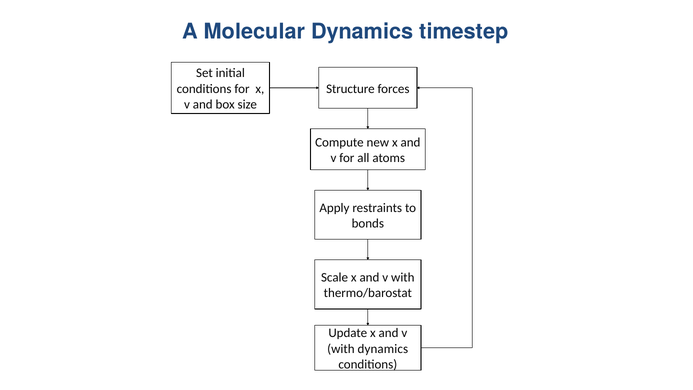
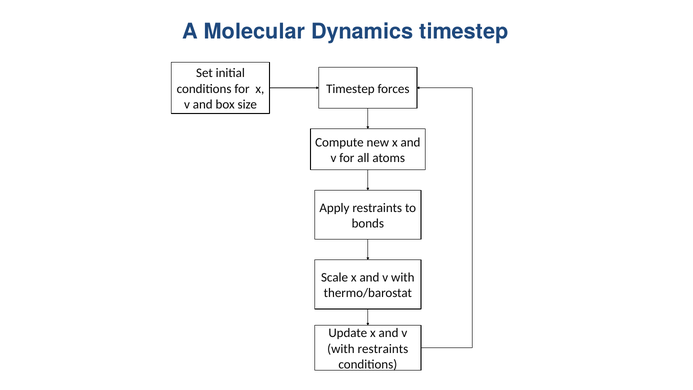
Structure: Structure -> Timestep (350, 89)
with dynamics: dynamics -> restraints (383, 349)
